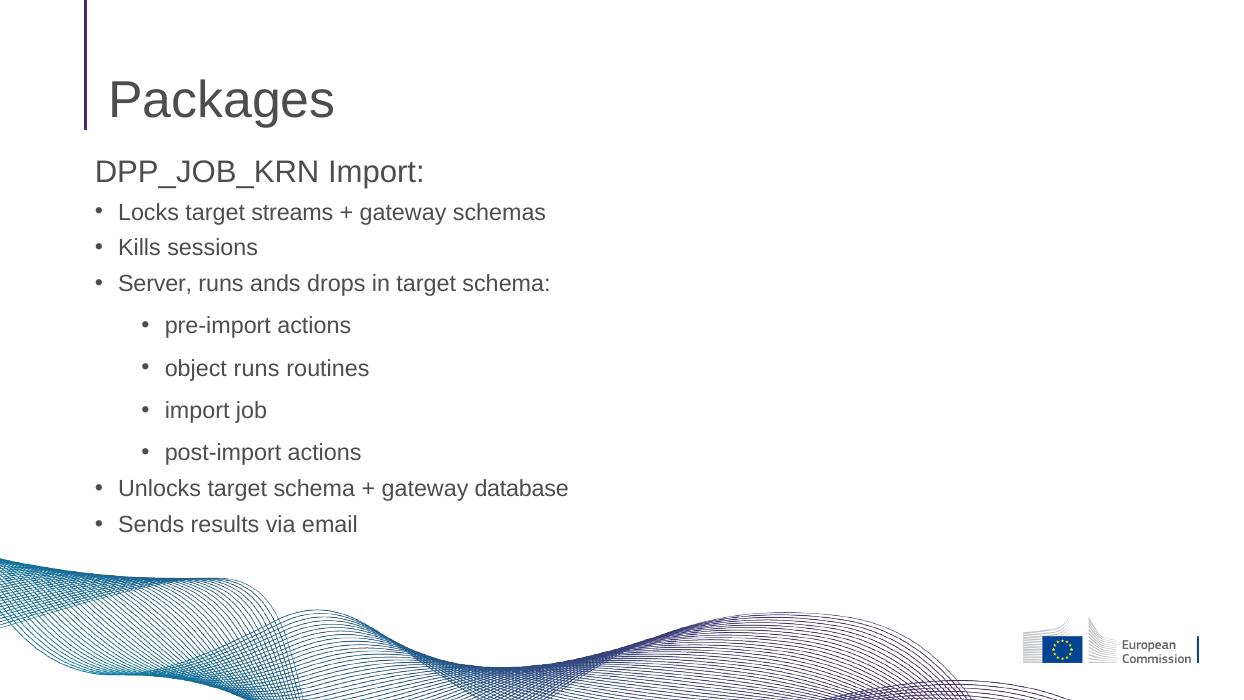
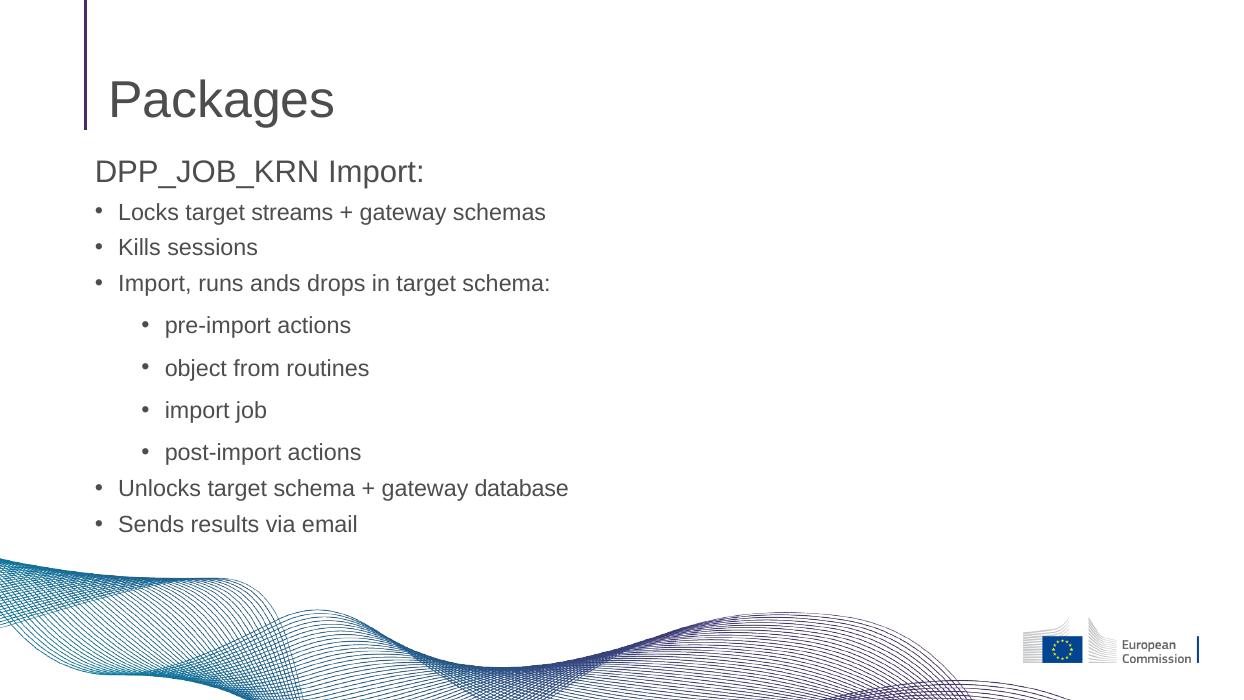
Server: Server -> Import (155, 284)
object runs: runs -> from (257, 368)
